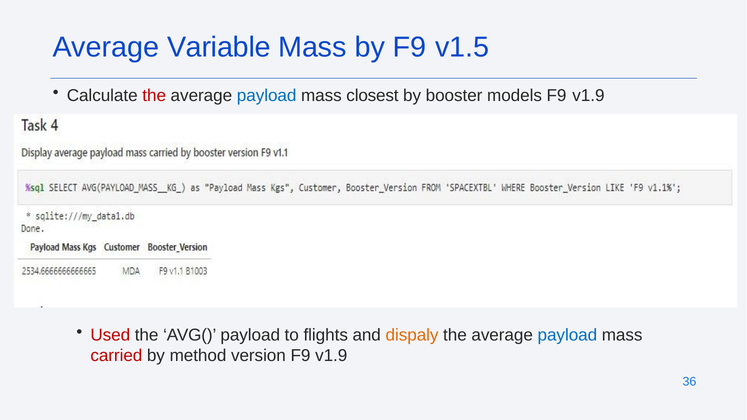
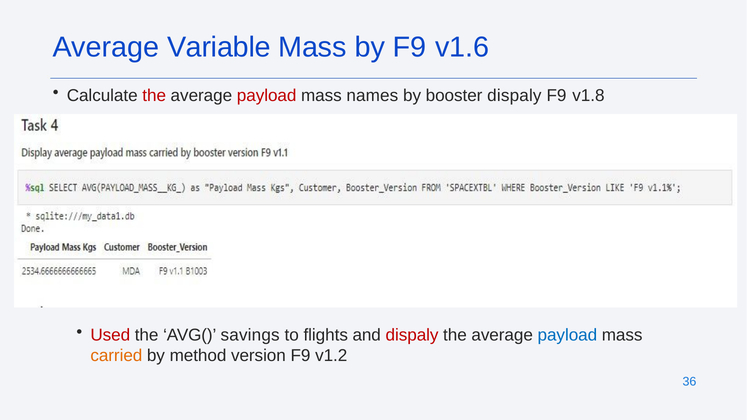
v1.5: v1.5 -> v1.6 (462, 47)
payload colour: blue -> red (267, 96)
closest: closest -> names (372, 96)
booster models: models -> dispaly (514, 96)
v1.9: v1.9 -> v1.8 (588, 96)
AVG( payload: payload -> savings (250, 335)
dispaly colour: orange -> red (412, 335)
carried colour: red -> orange (116, 356)
version F9 v1.9: v1.9 -> v1.2 (331, 356)
